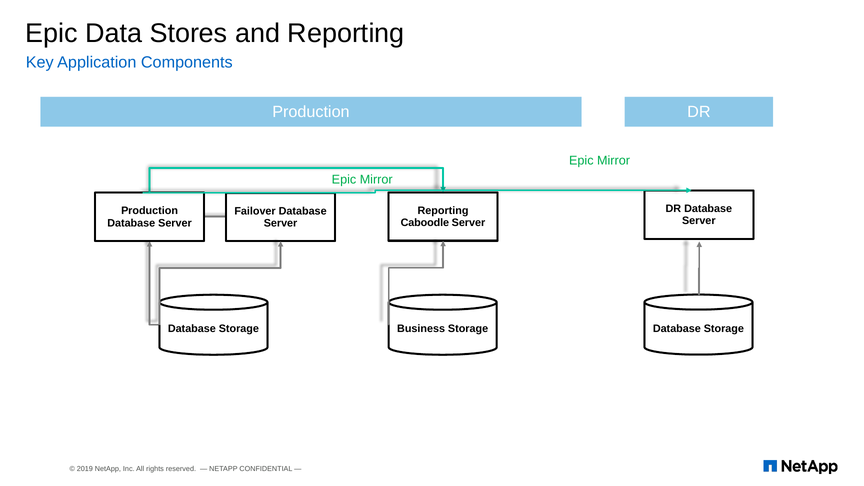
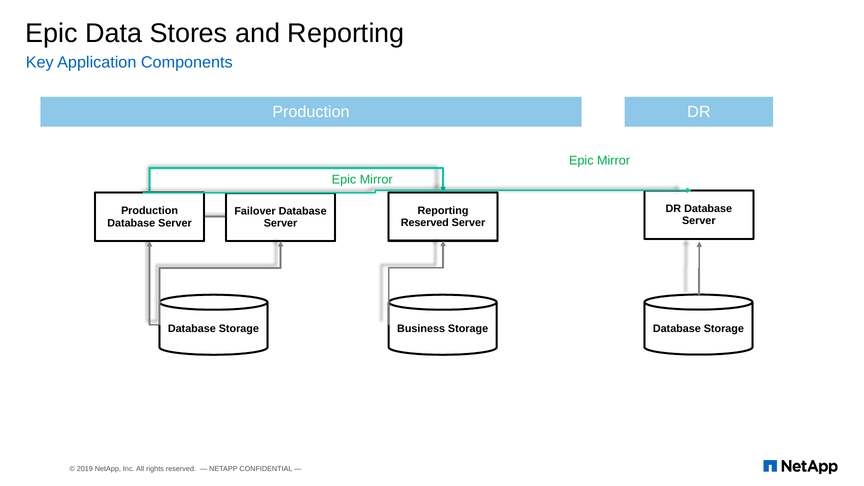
Caboodle: Caboodle -> Reserved (425, 223)
